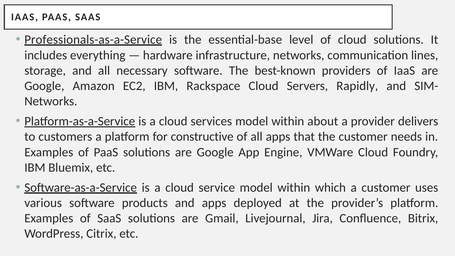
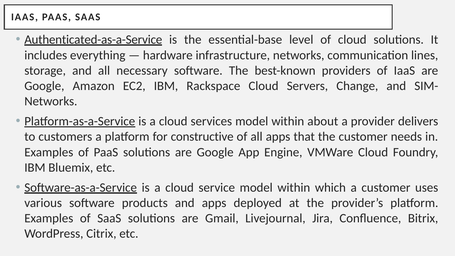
Professionals-as-a-Service: Professionals-as-a-Service -> Authenticated-as-a-Service (93, 40)
Rapidly: Rapidly -> Change (357, 86)
